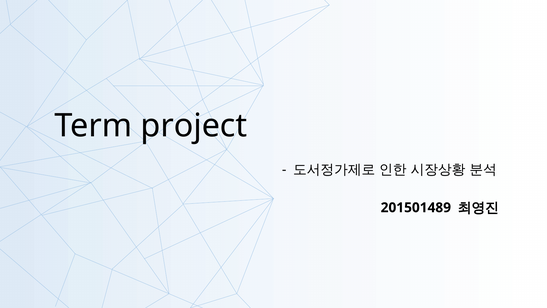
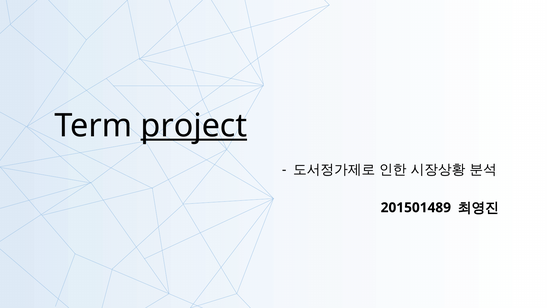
project underline: none -> present (194, 126)
